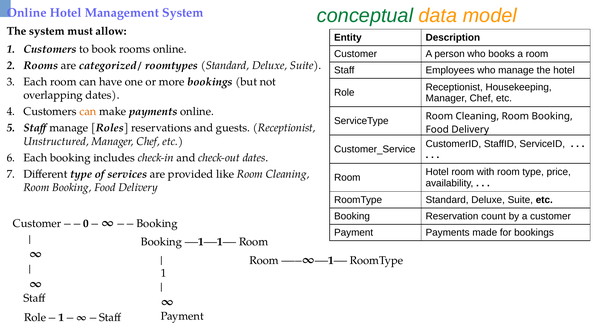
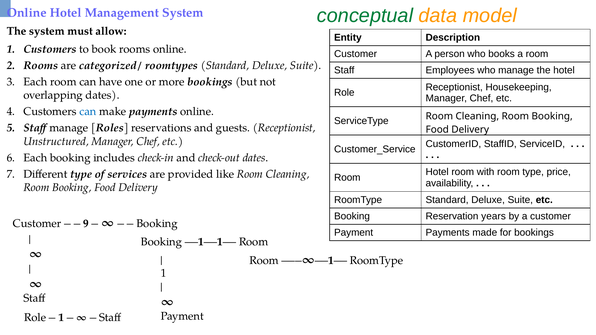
can colour: orange -> blue (88, 112)
count: count -> years (494, 216)
0: 0 -> 9 (86, 224)
